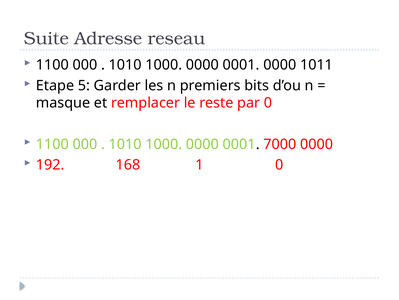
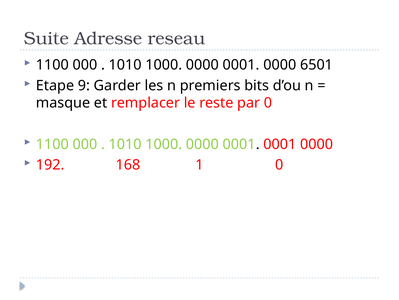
1011: 1011 -> 6501 (317, 65)
5: 5 -> 9 (84, 85)
0001 7000: 7000 -> 0001 (280, 144)
